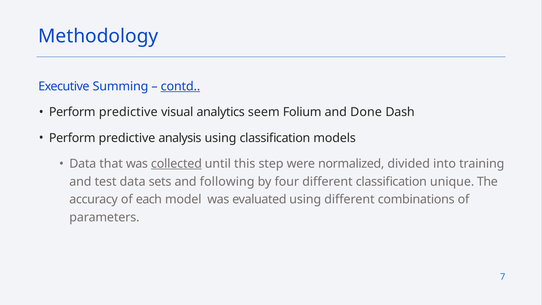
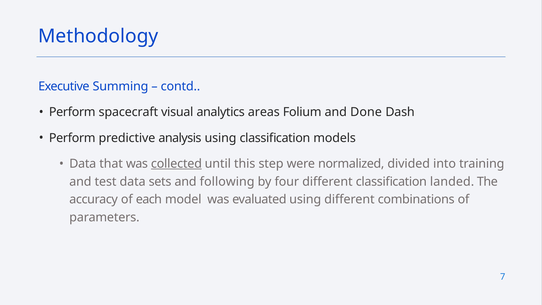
contd underline: present -> none (180, 86)
predictive: predictive -> spacecraft (128, 112)
seem: seem -> areas (264, 112)
unique: unique -> landed (452, 182)
